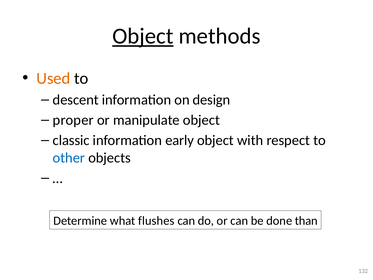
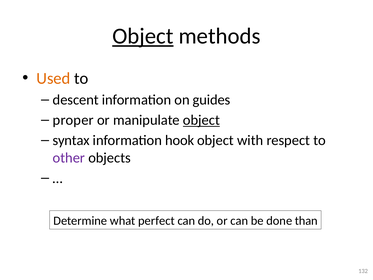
design: design -> guides (211, 100)
object underline: none -> present (201, 120)
classic: classic -> syntax (71, 140)
early: early -> hook (180, 140)
other colour: blue -> purple (69, 158)
flushes: flushes -> perfect (156, 221)
